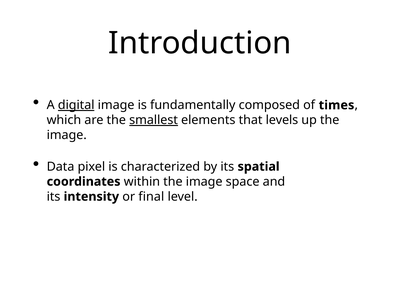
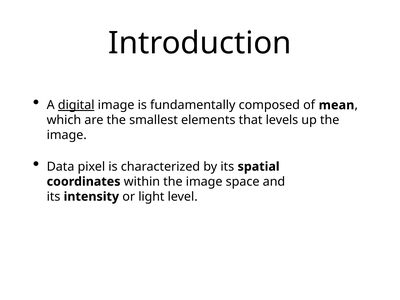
times: times -> mean (337, 105)
smallest underline: present -> none (154, 120)
final: final -> light (151, 197)
